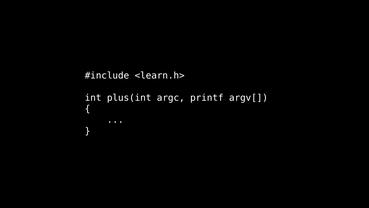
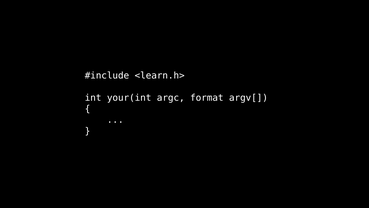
plus(int: plus(int -> your(int (129, 98)
printf: printf -> format (207, 98)
